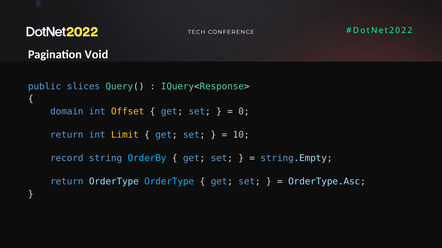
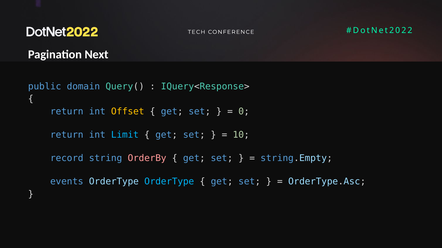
Void: Void -> Next (96, 55)
slices: slices -> domain (83, 87)
domain: domain -> return (67, 112)
Limit colour: yellow -> light blue (125, 135)
OrderBy colour: light blue -> pink (147, 159)
return: return -> events (67, 182)
